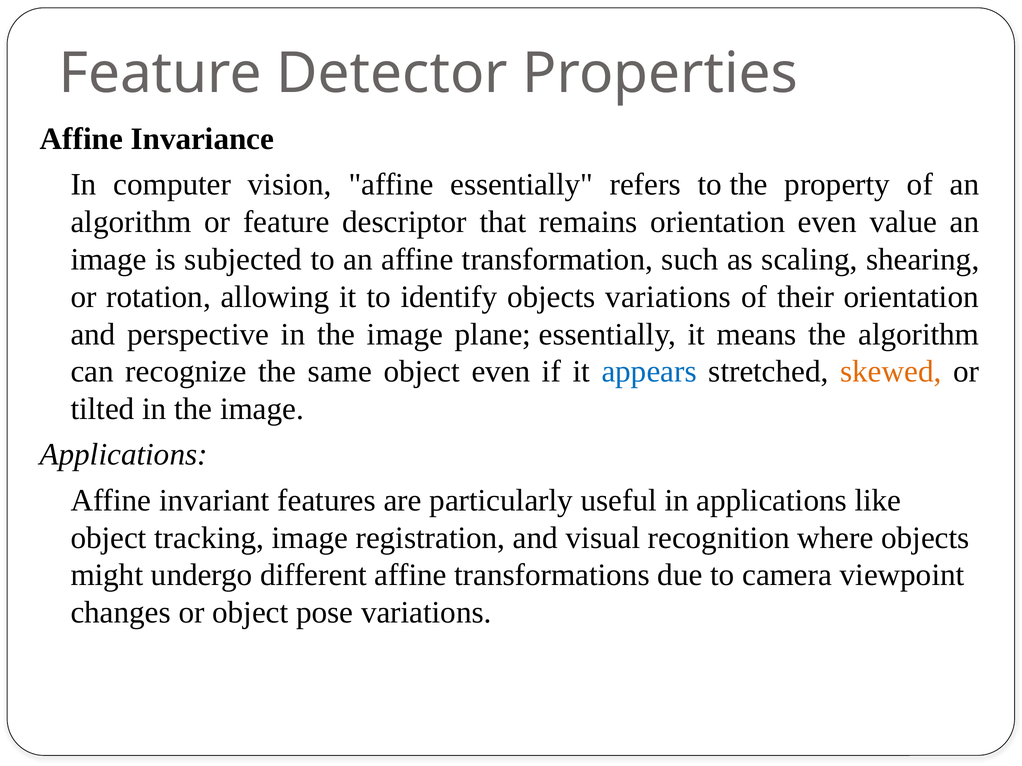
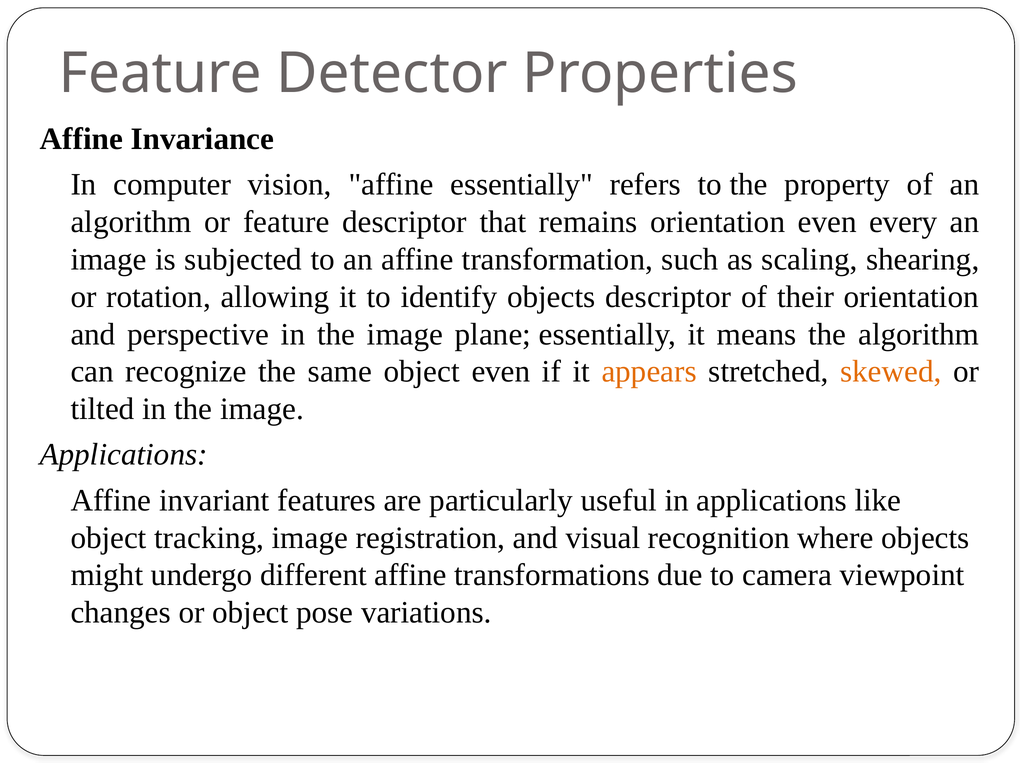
value: value -> every (903, 222)
objects variations: variations -> descriptor (668, 297)
appears colour: blue -> orange (649, 372)
